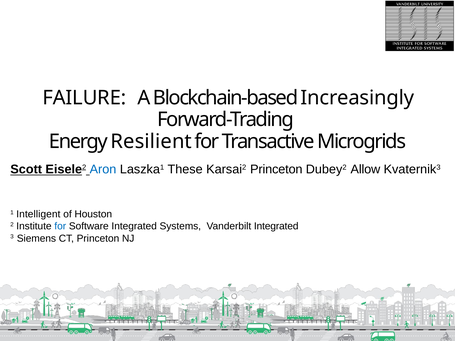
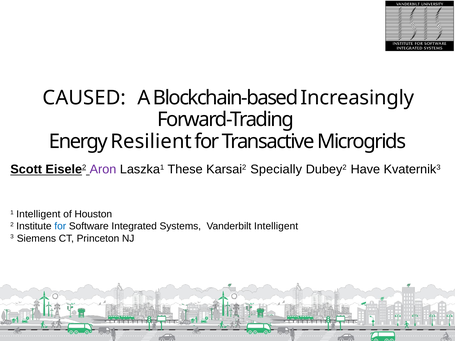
FAILURE: FAILURE -> CAUSED (84, 98)
Aron colour: blue -> purple (103, 170)
Karsai2 Princeton: Princeton -> Specially (276, 170)
Allow: Allow -> Have (365, 170)
Vanderbilt Integrated: Integrated -> Intelligent (276, 226)
